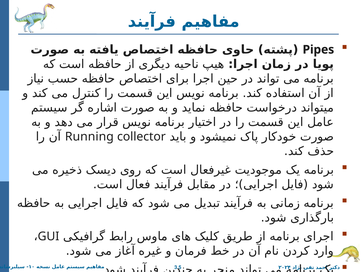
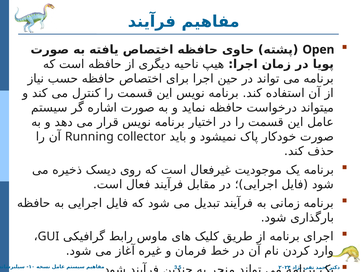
Pipes: Pipes -> Open (318, 50)
